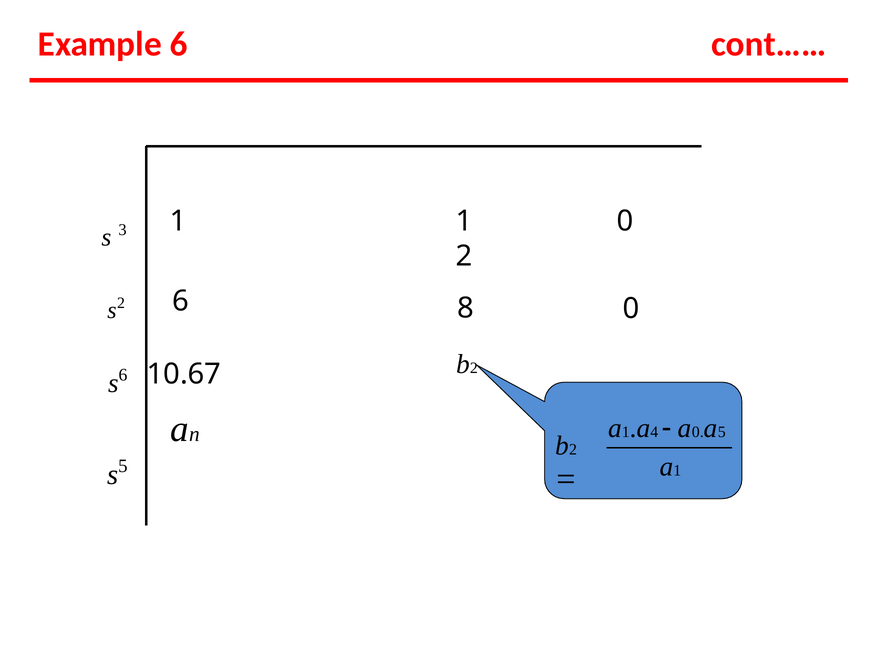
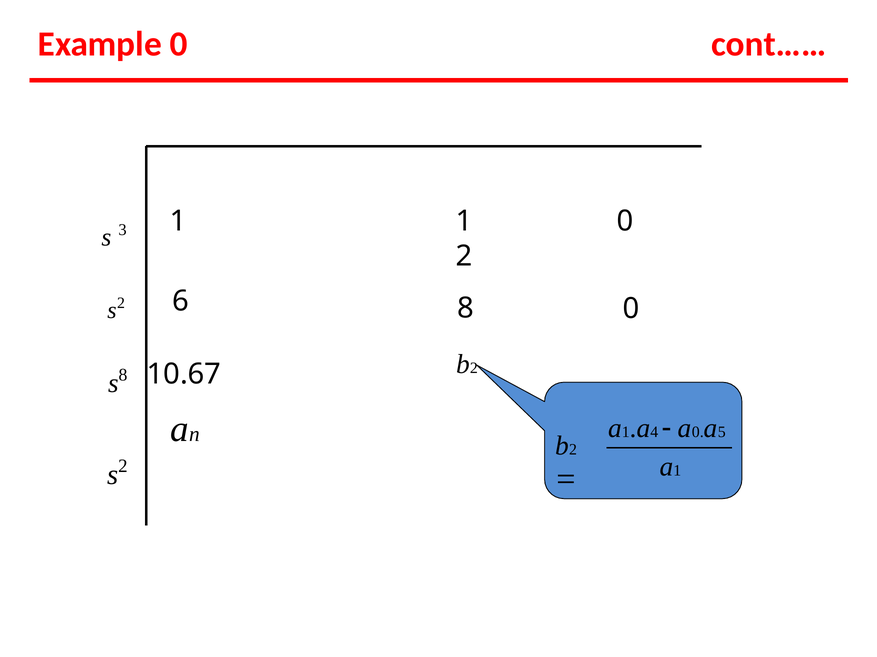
Example 6: 6 -> 0 (179, 44)
6: 6 -> 8 (123, 375)
5: 5 -> 2 (123, 467)
